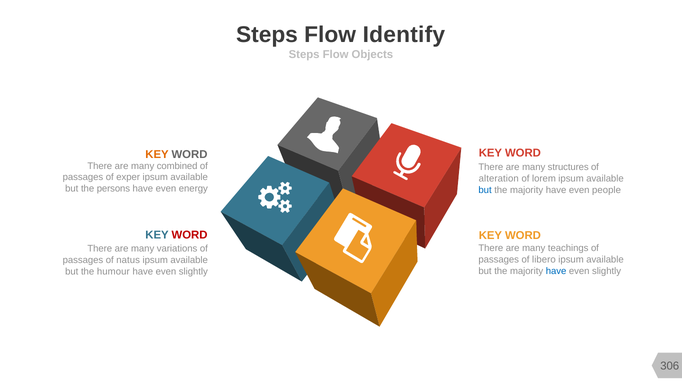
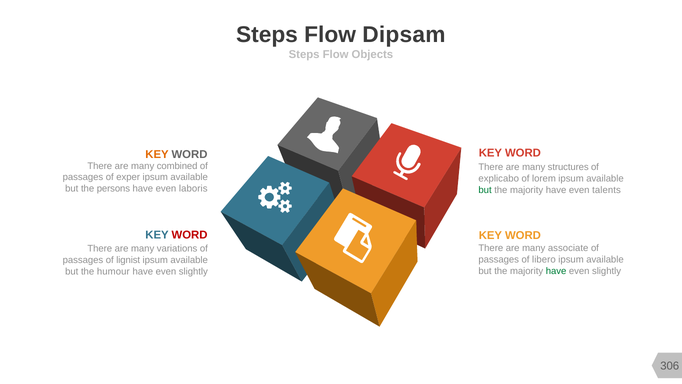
Identify: Identify -> Dipsam (404, 35)
alteration: alteration -> explicabo (499, 178)
energy: energy -> laboris (193, 189)
but colour: blue -> green (485, 190)
people: people -> talents (606, 190)
teachings: teachings -> associate (568, 248)
natus: natus -> lignist (128, 260)
have colour: blue -> green (556, 271)
